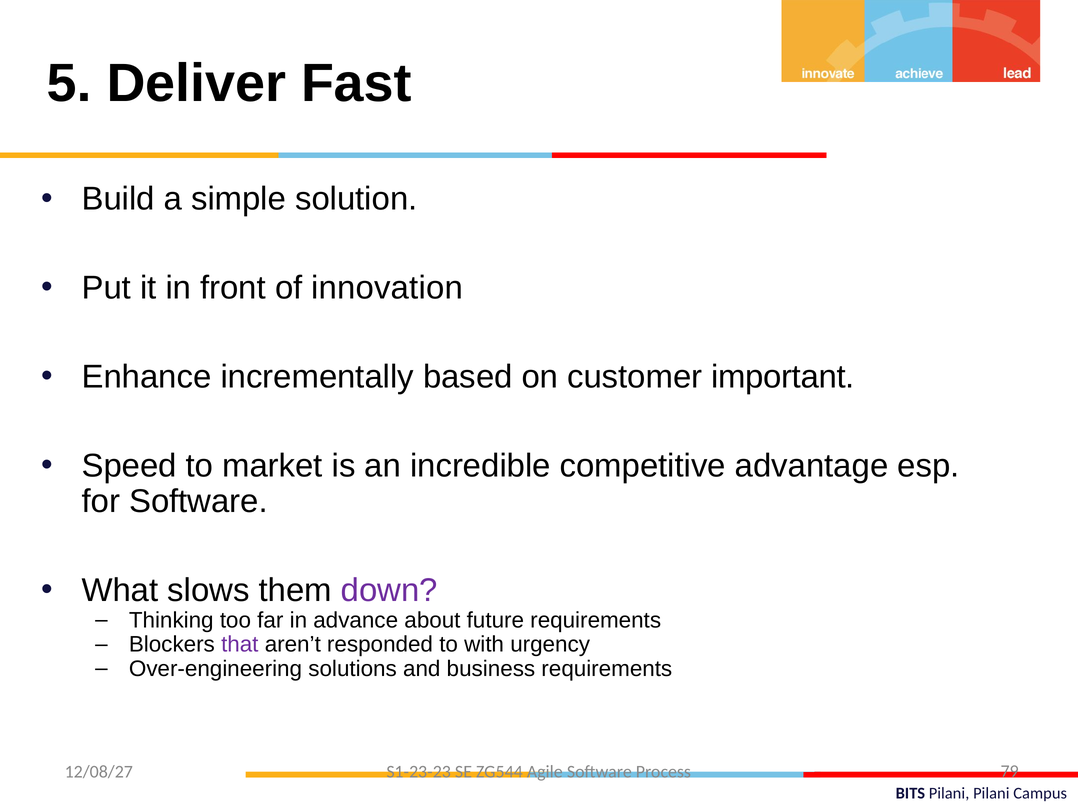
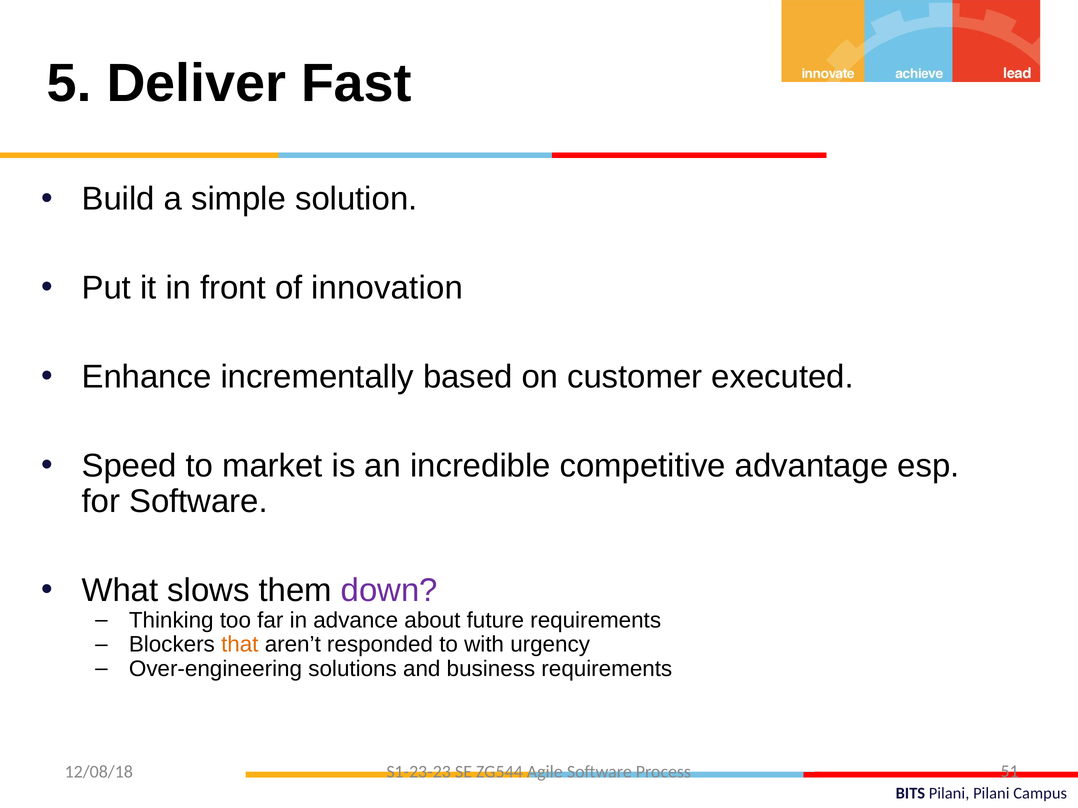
important: important -> executed (783, 377)
that colour: purple -> orange (240, 645)
12/08/27: 12/08/27 -> 12/08/18 (99, 772)
79: 79 -> 51 (1010, 772)
